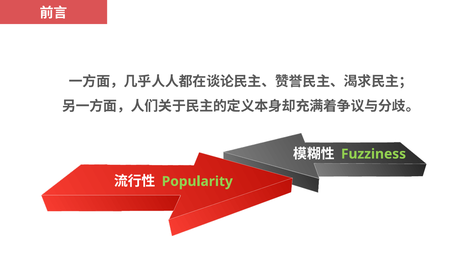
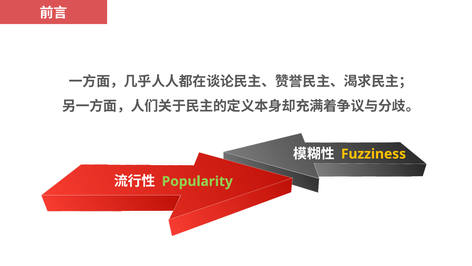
Fuzziness colour: light green -> yellow (373, 154)
